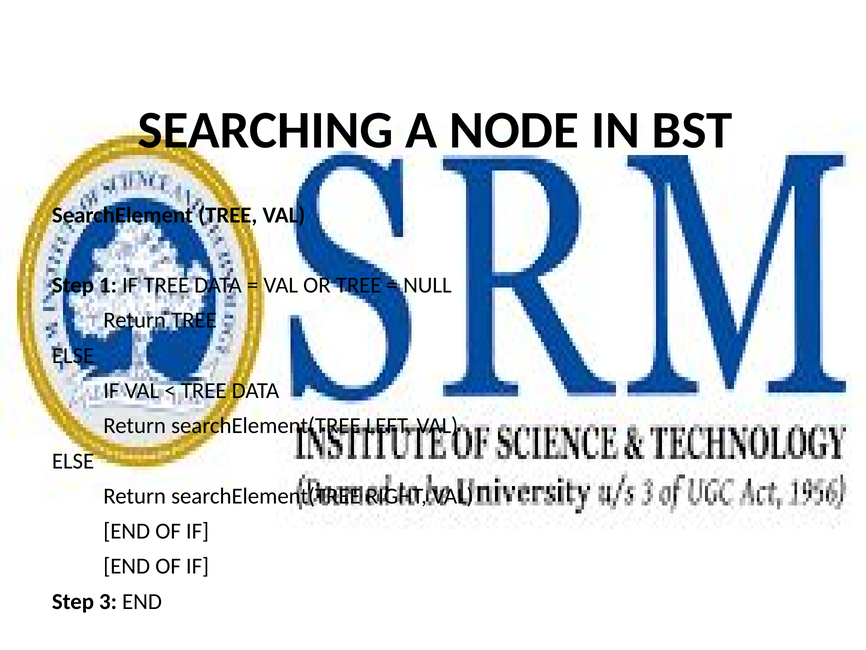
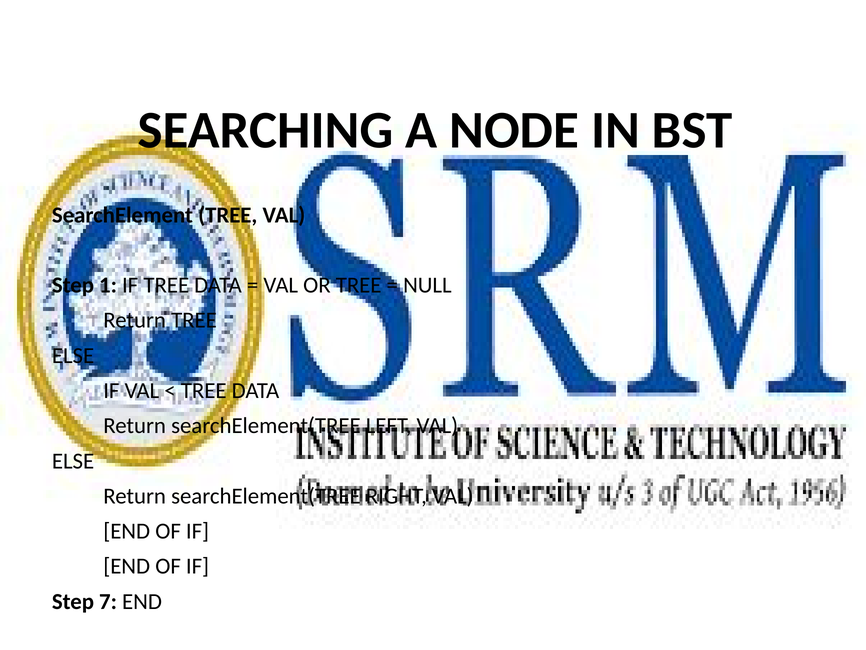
3: 3 -> 7 (108, 601)
